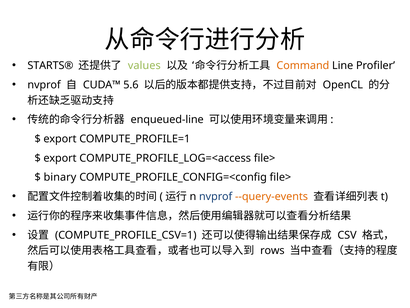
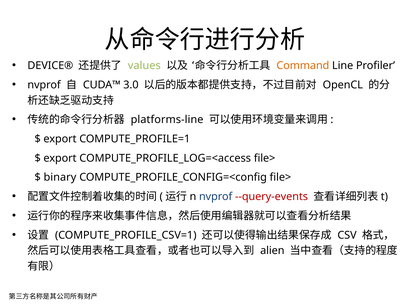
STARTS®: STARTS® -> DEVICE® (50, 66)
5.6: 5.6 -> 3.0 (131, 85)
enqueued-line: enqueued-line -> platforms-line (167, 119)
--query-events colour: orange -> red (272, 196)
rows: rows -> alien (272, 250)
